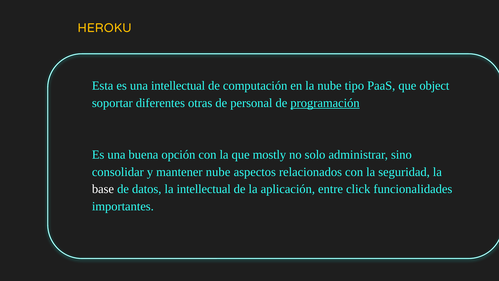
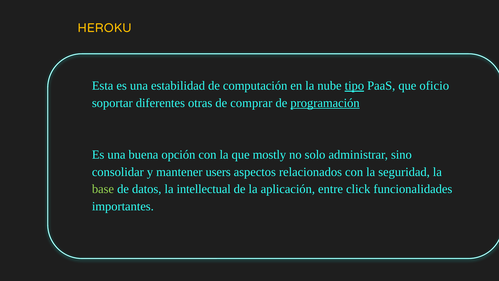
una intellectual: intellectual -> estabilidad (178, 86)
tipo underline: none -> present (354, 86)
object: object -> oficio (434, 86)
personal: personal -> comprar (251, 103)
mantener nube: nube -> users (218, 172)
base colour: white -> light green (103, 189)
